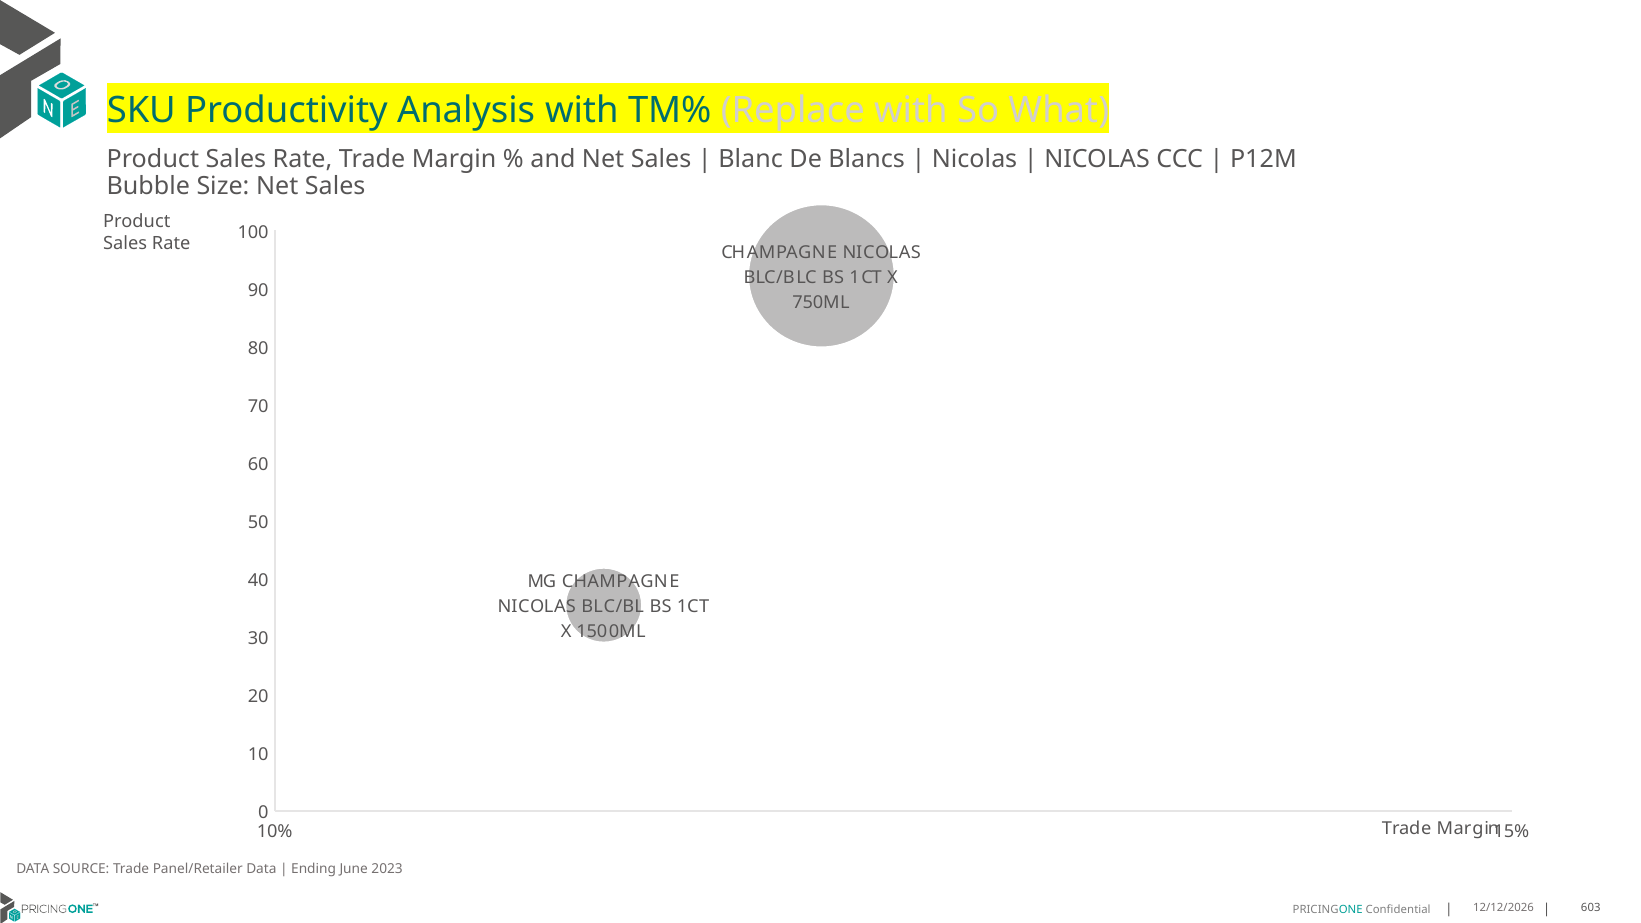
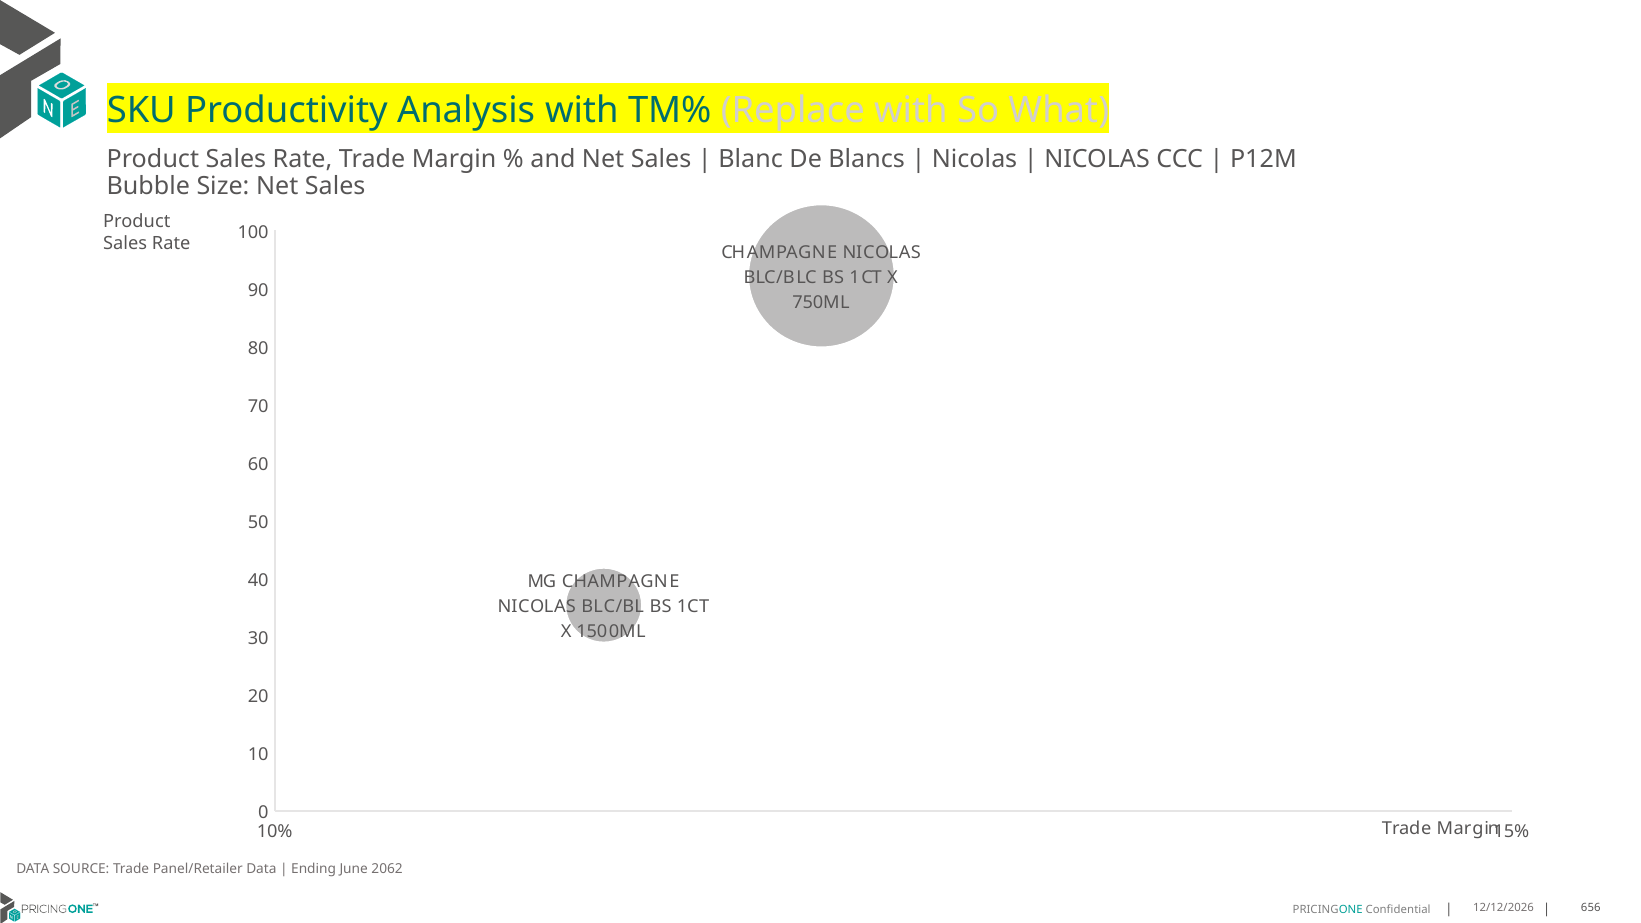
2023: 2023 -> 2062 (387, 869)
603: 603 -> 656 (1591, 908)
